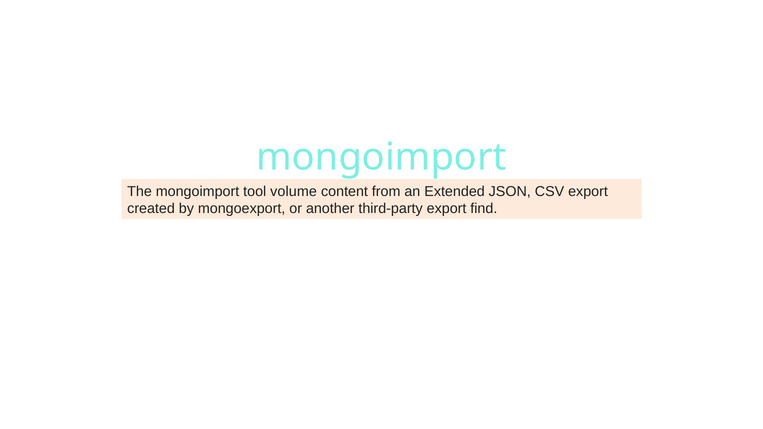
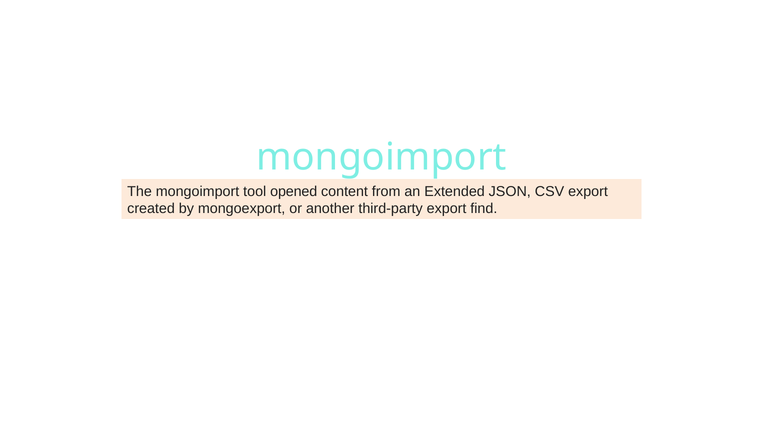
volume: volume -> opened (294, 192)
